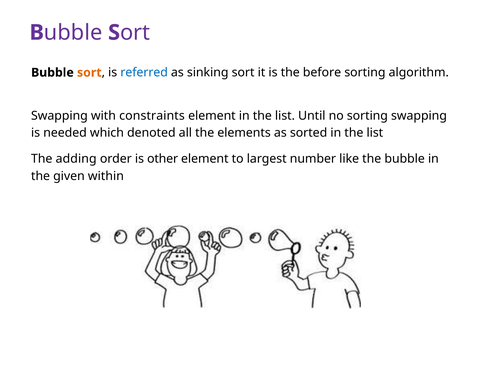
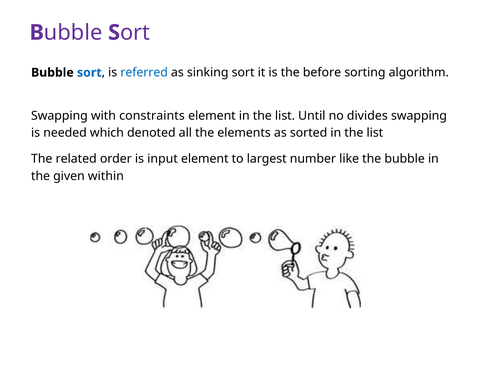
sort colour: orange -> blue (89, 73)
no sorting: sorting -> divides (367, 116)
adding: adding -> related (76, 159)
other: other -> input (163, 159)
